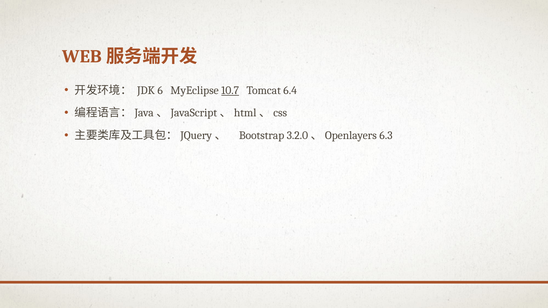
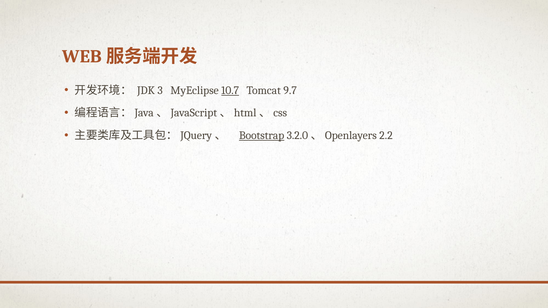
6: 6 -> 3 (160, 90)
6.4: 6.4 -> 9.7 (290, 90)
Bootstrap underline: none -> present (262, 136)
6.3: 6.3 -> 2.2 (386, 136)
